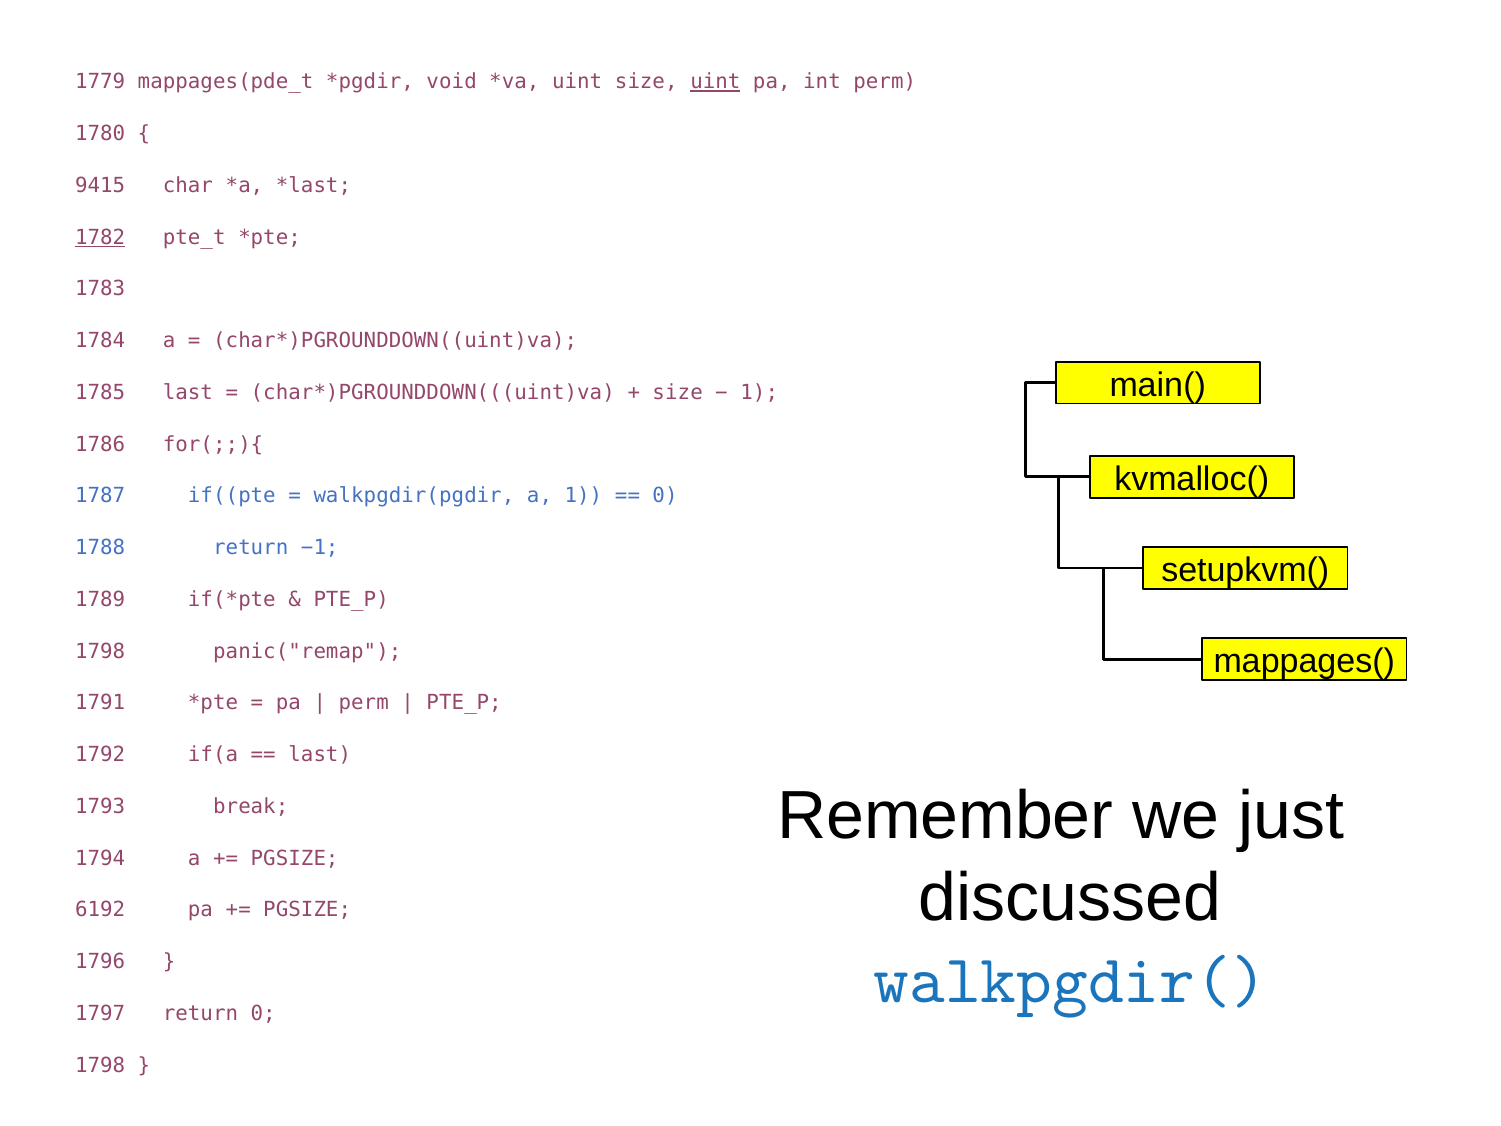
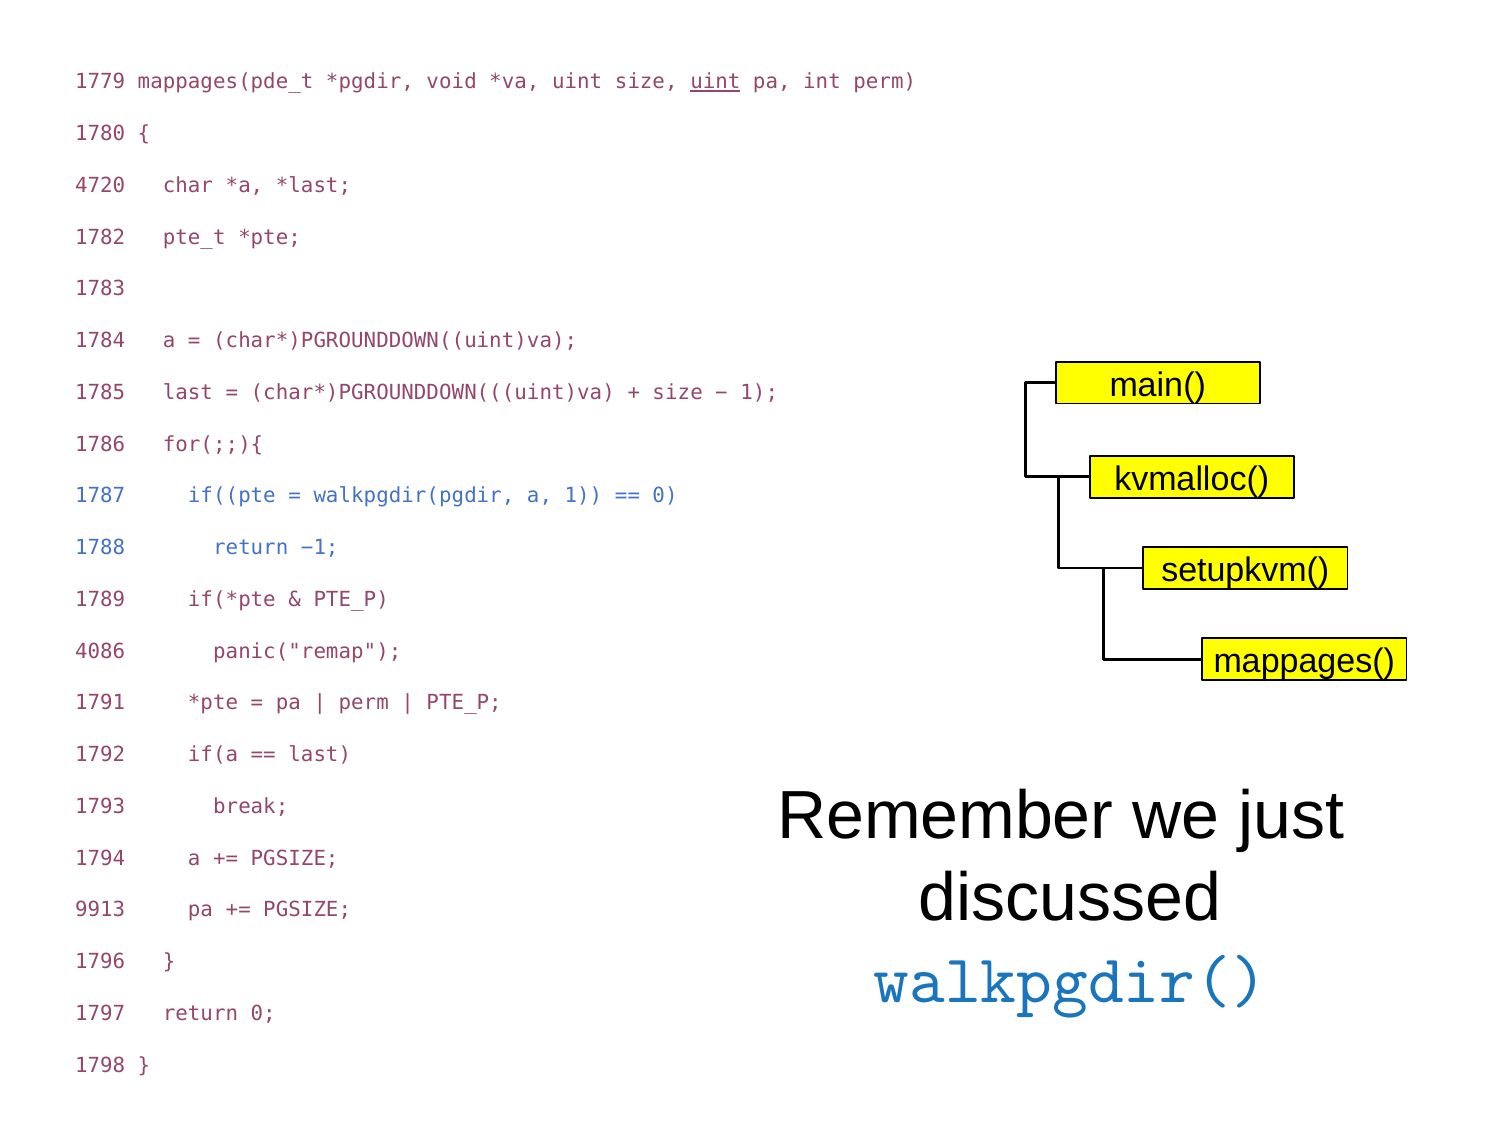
9415: 9415 -> 4720 (100, 185)
1782 underline: present -> none (100, 237)
1798: 1798 -> 4086 (100, 651)
6192: 6192 -> 9913 (100, 910)
